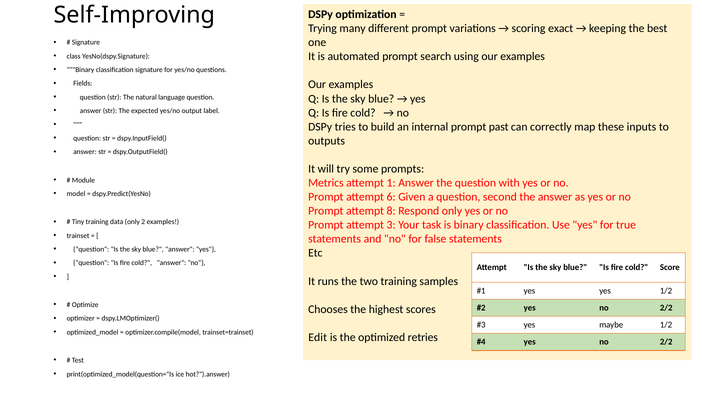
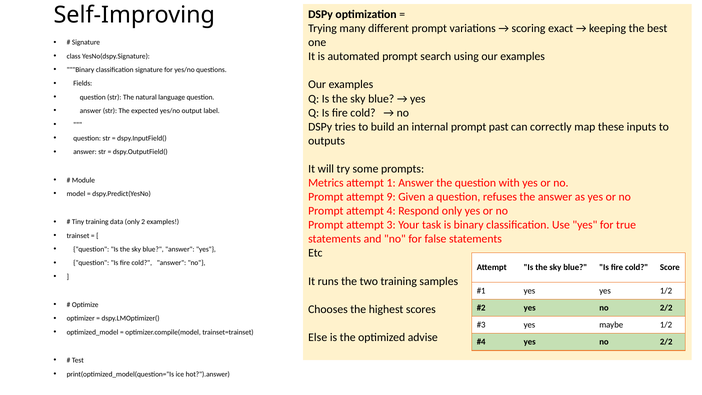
6: 6 -> 9 (391, 197)
second: second -> refuses (500, 197)
8: 8 -> 4 (391, 211)
Edit: Edit -> Else (318, 337)
retries: retries -> advise (423, 337)
